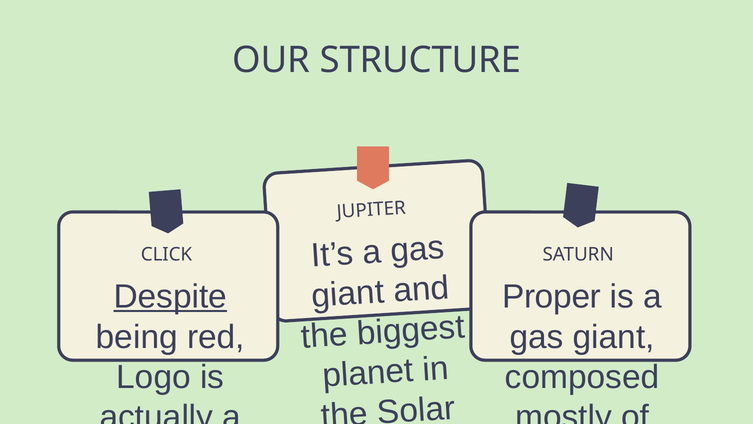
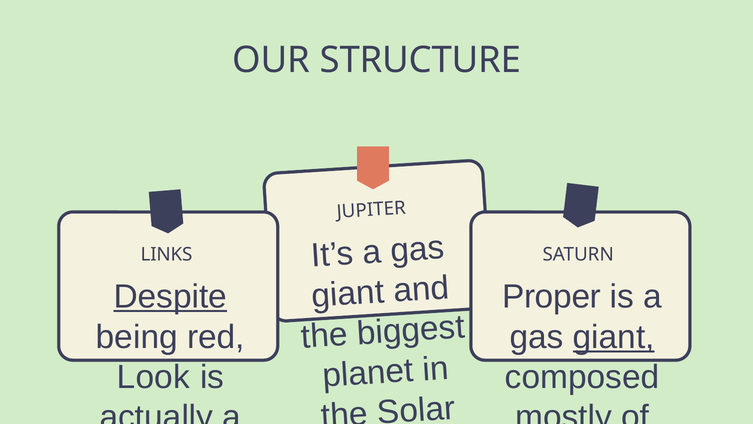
CLICK: CLICK -> LINKS (166, 255)
giant underline: none -> present (614, 337)
Logo: Logo -> Look (153, 377)
